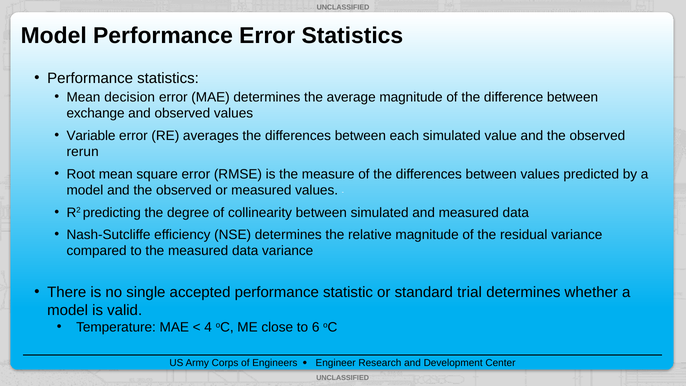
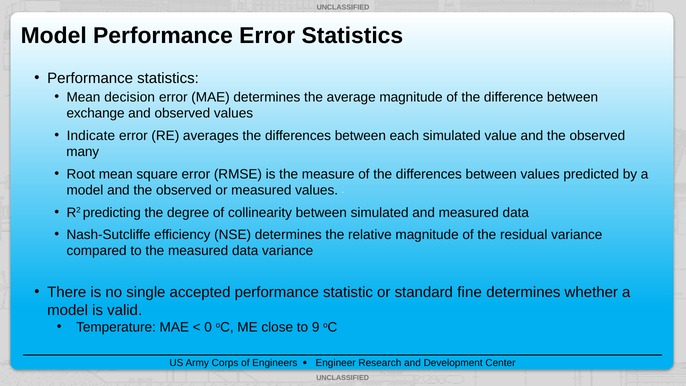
Variable: Variable -> Indicate (91, 136)
rerun: rerun -> many (83, 152)
trial: trial -> fine (470, 292)
4: 4 -> 0 (208, 327)
6: 6 -> 9 (316, 327)
